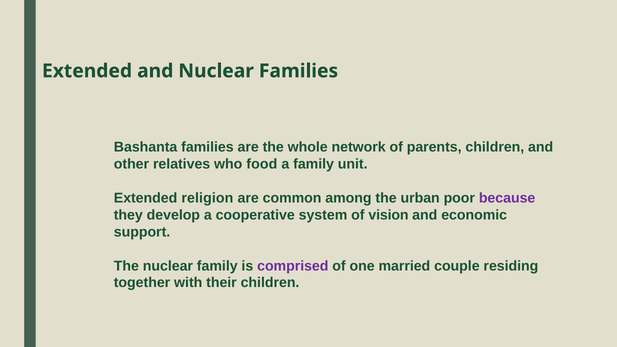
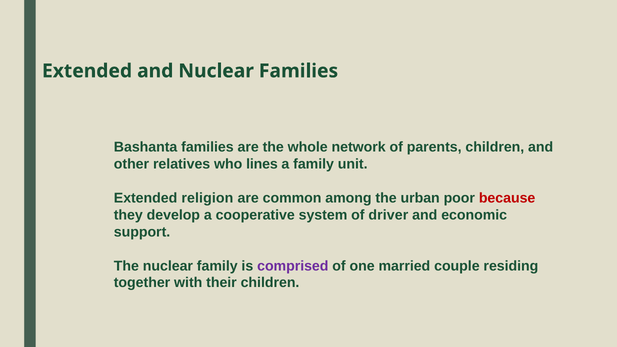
food: food -> lines (262, 164)
because colour: purple -> red (507, 198)
vision: vision -> driver (388, 215)
